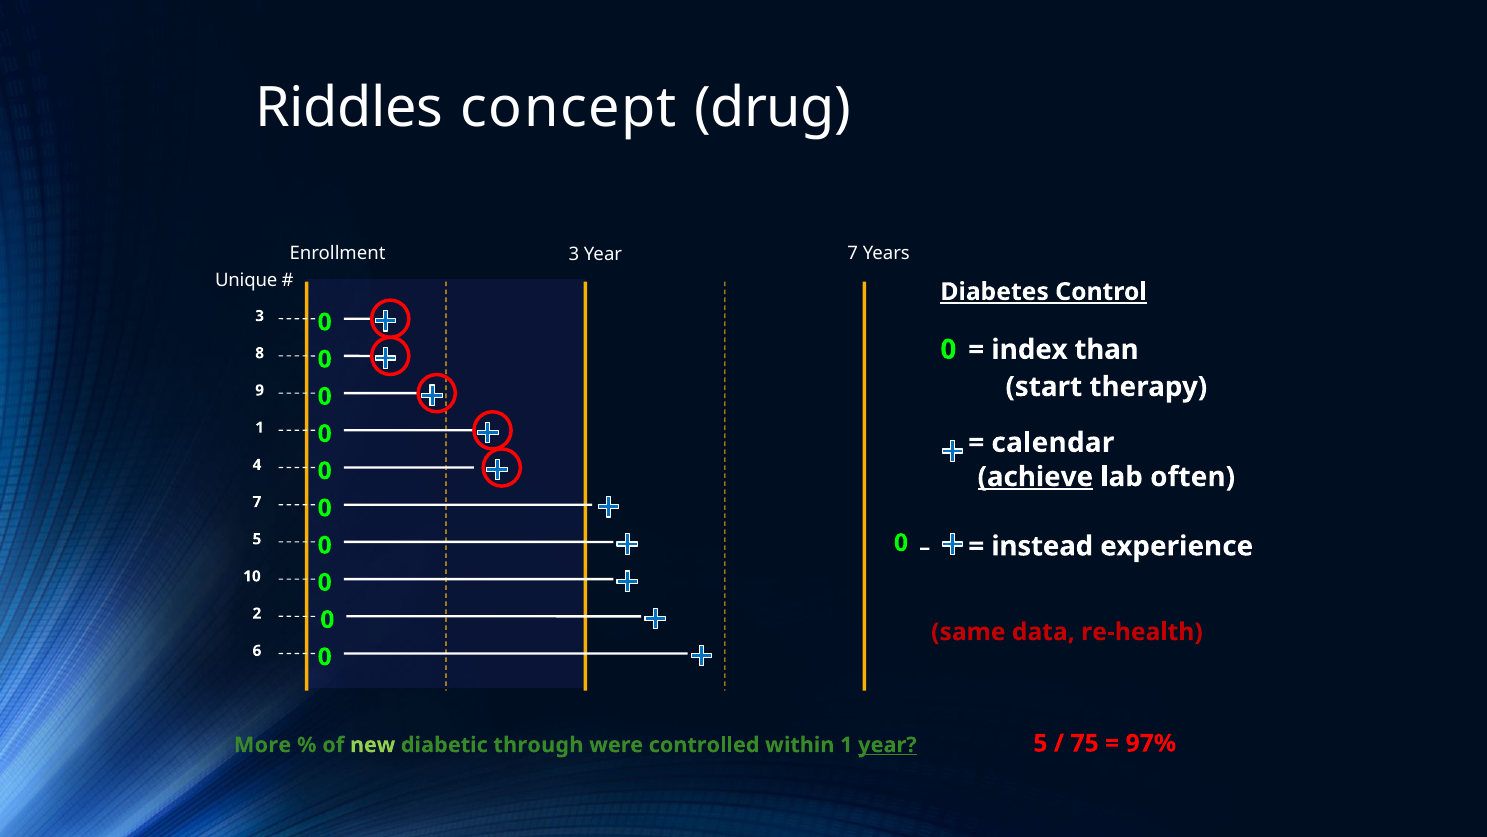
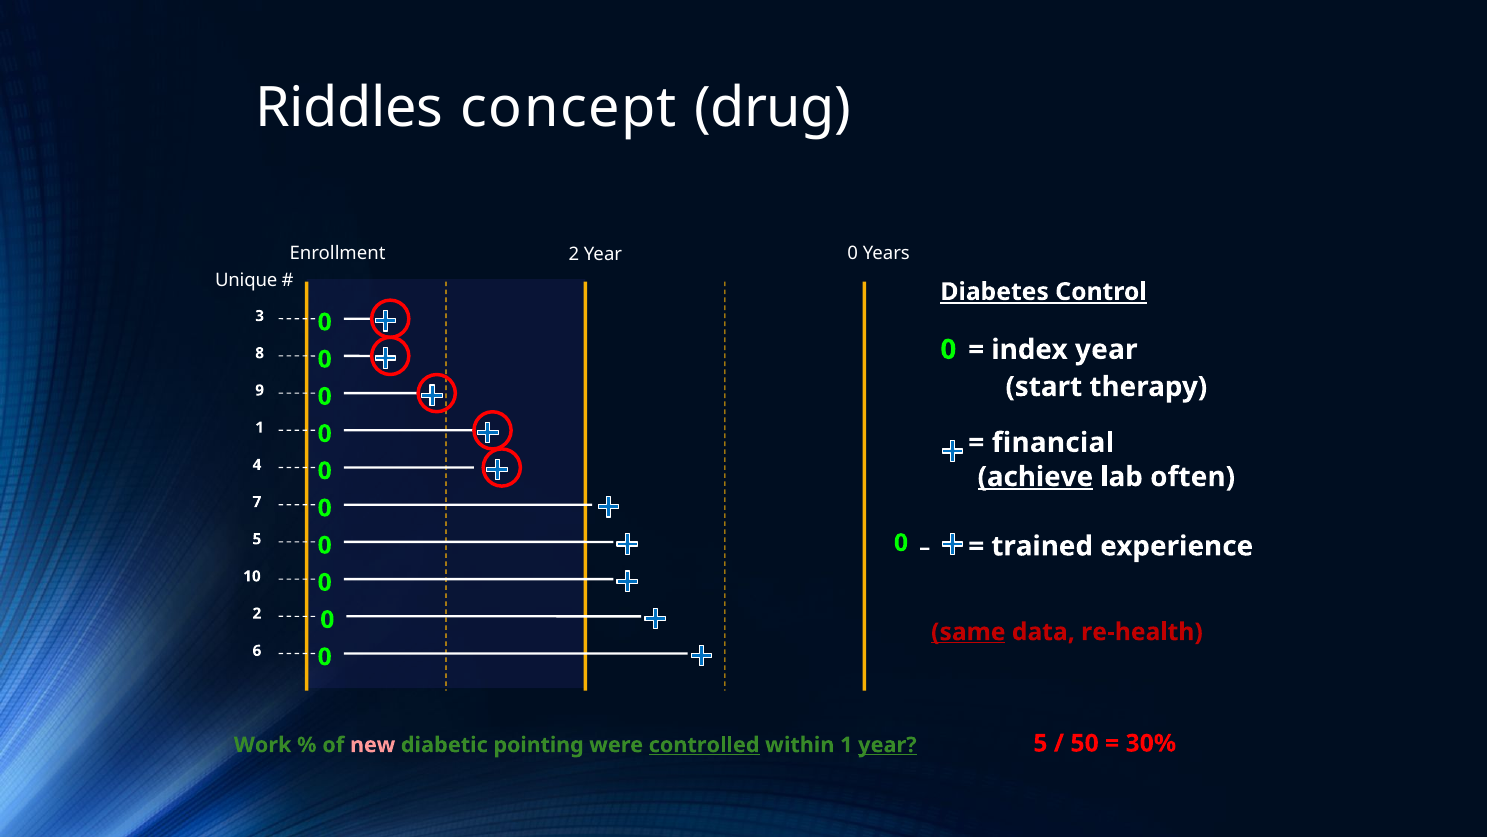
Enrollment 3: 3 -> 2 (574, 255)
Year 7: 7 -> 0 (853, 253)
index than: than -> year (1106, 349)
calendar: calendar -> financial (1053, 443)
instead: instead -> trained (1042, 546)
same underline: none -> present (968, 632)
More: More -> Work (263, 745)
new colour: light green -> pink (373, 745)
through: through -> pointing (539, 745)
controlled underline: none -> present (704, 745)
75: 75 -> 50 (1085, 743)
97%: 97% -> 30% (1151, 743)
